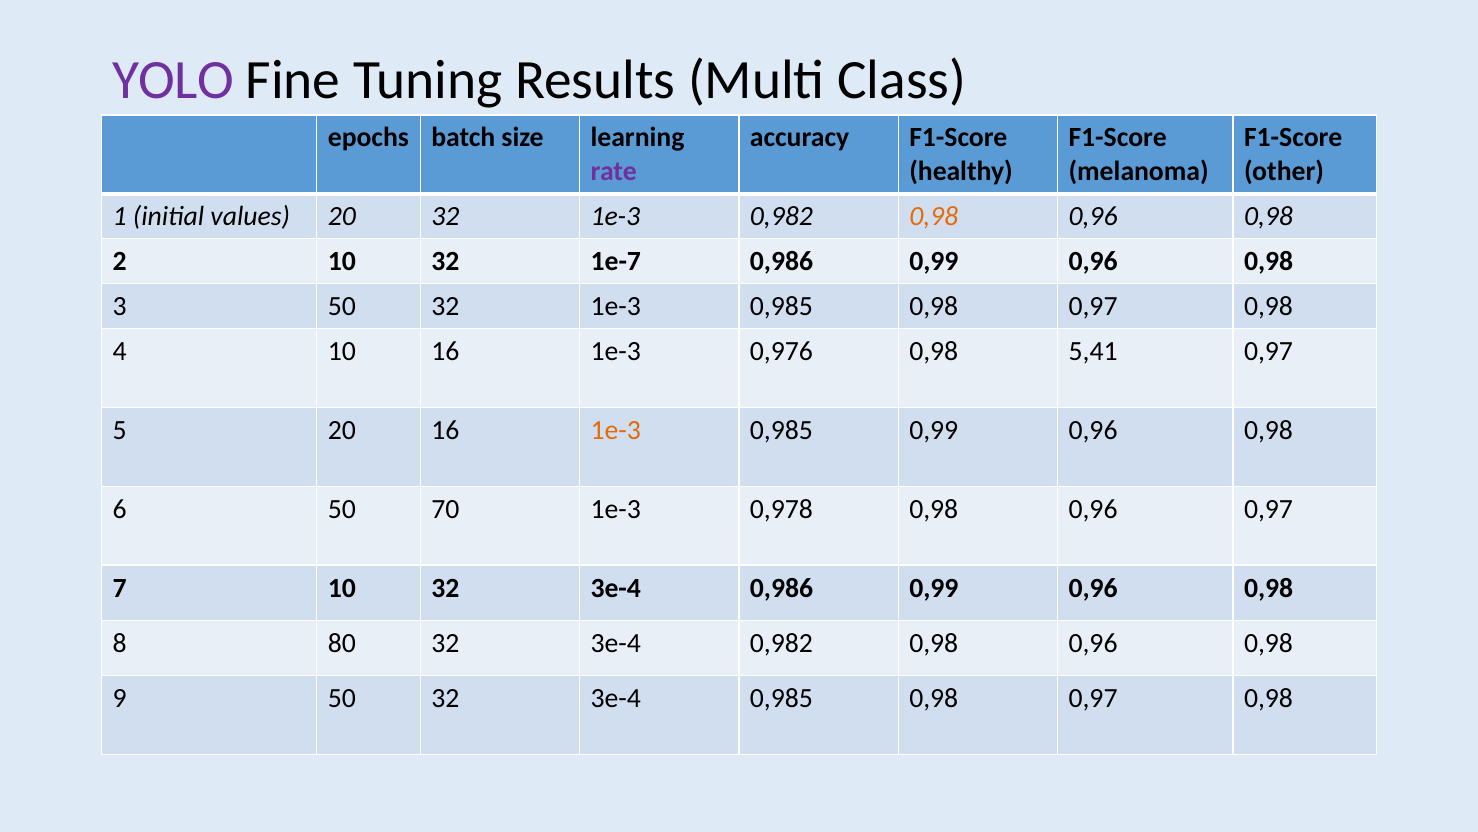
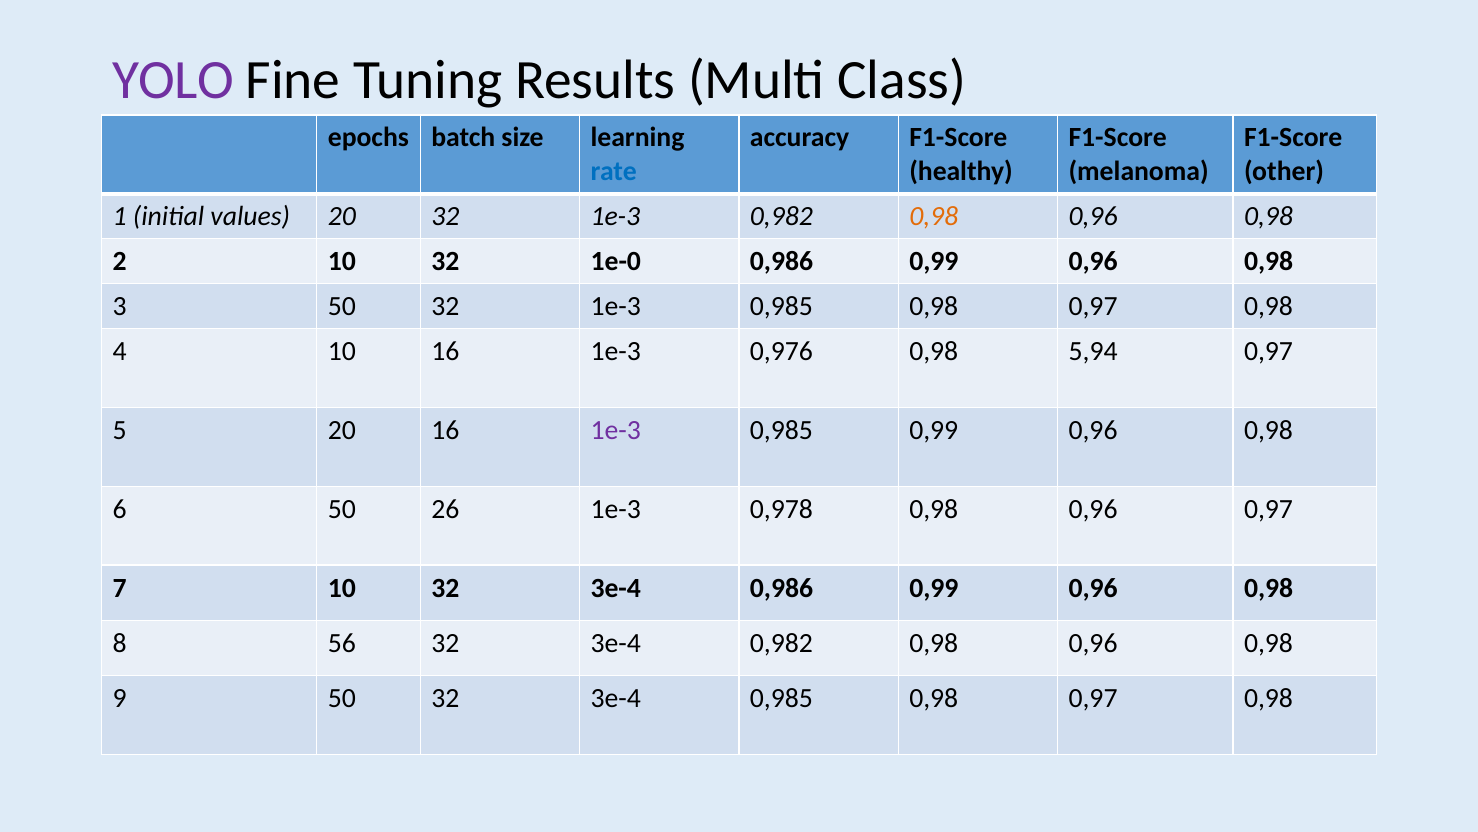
rate colour: purple -> blue (614, 171)
1e-7: 1e-7 -> 1e-0 (616, 261)
5,41: 5,41 -> 5,94 (1093, 351)
1e-3 colour: orange -> purple (616, 430)
70: 70 -> 26 (445, 509)
80: 80 -> 56 (342, 643)
